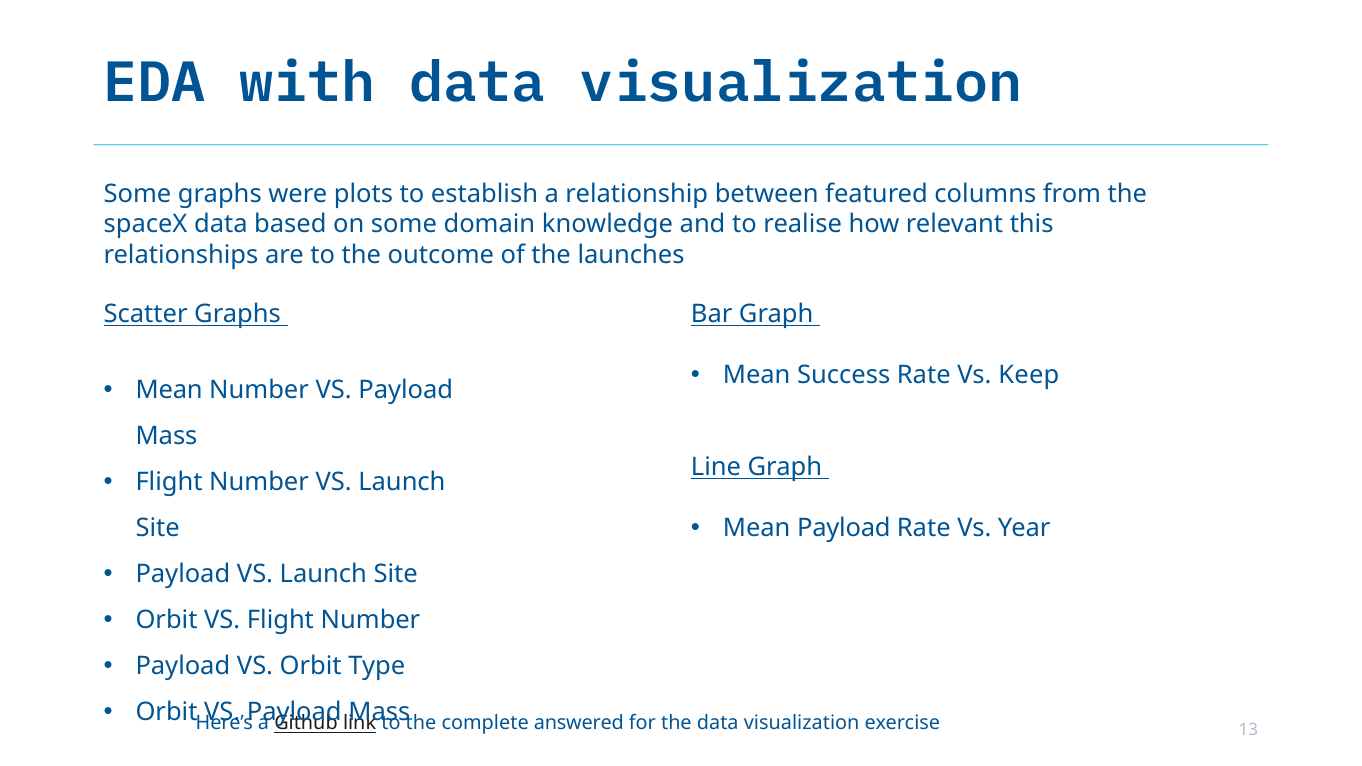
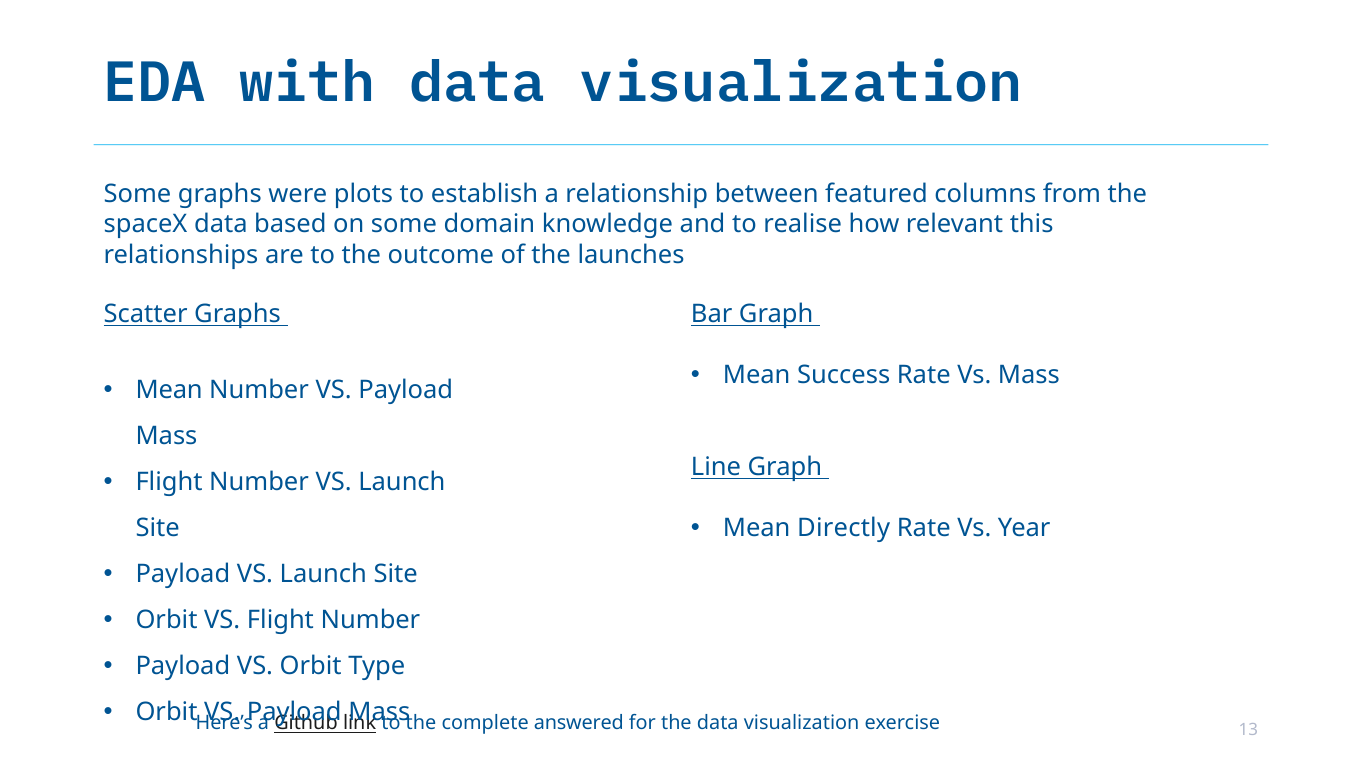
Vs Keep: Keep -> Mass (1029, 375)
Mean Payload: Payload -> Directly (844, 528)
